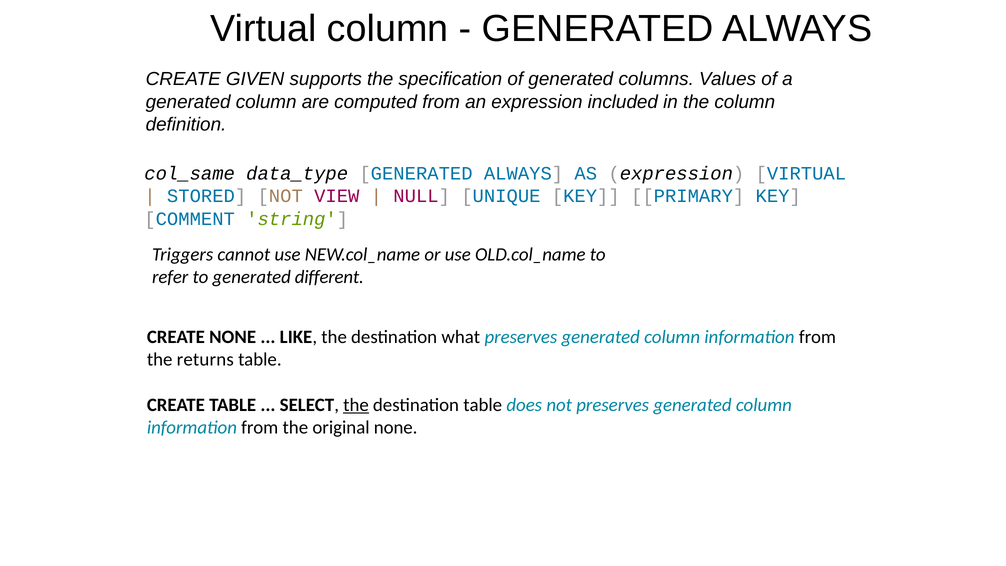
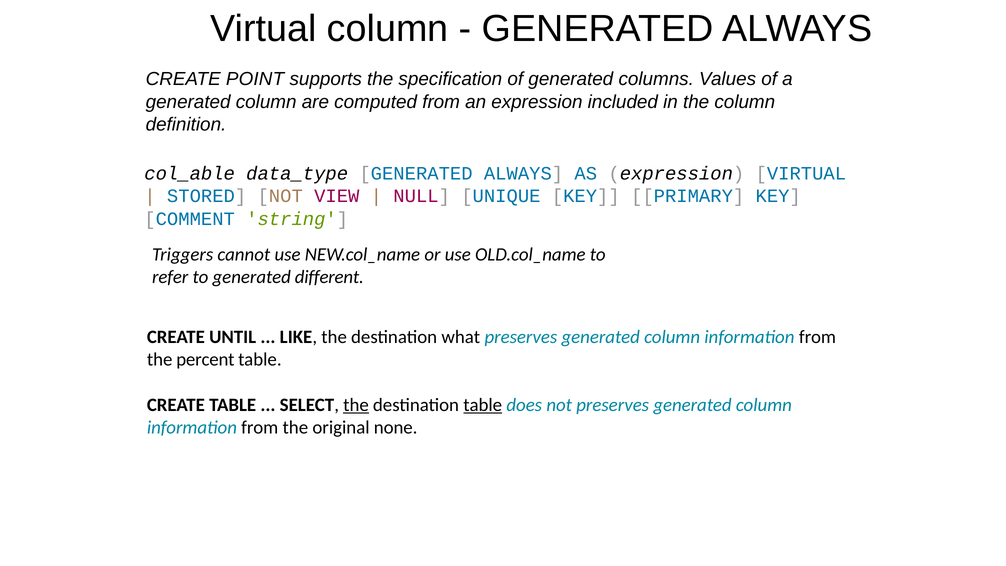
GIVEN: GIVEN -> POINT (255, 79)
col_same: col_same -> col_able (190, 174)
CREATE NONE: NONE -> UNTIL (233, 337)
returns: returns -> percent (205, 360)
table underline: none -> present (483, 405)
